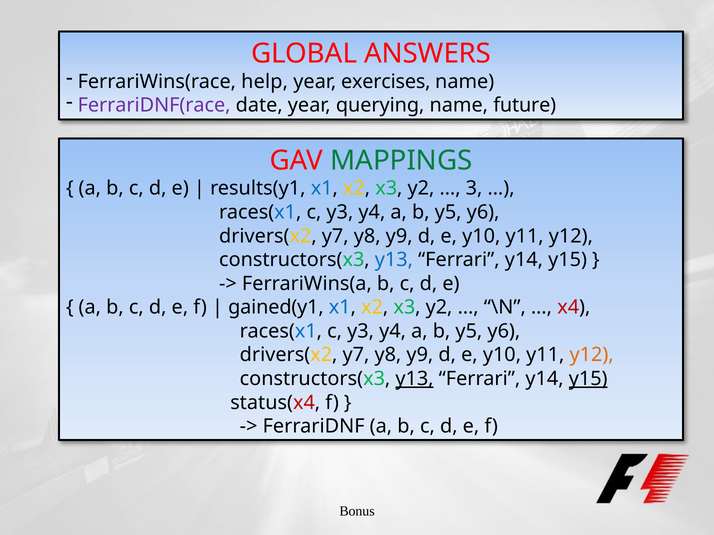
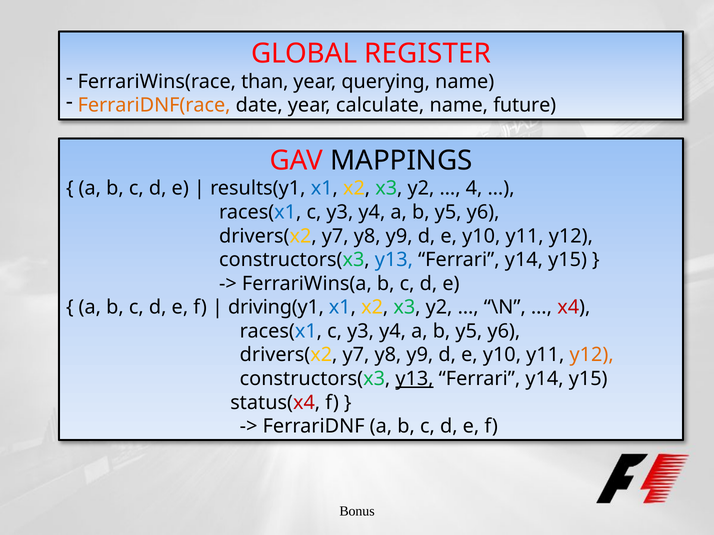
ANSWERS: ANSWERS -> REGISTER (428, 54)
help: help -> than (265, 82)
exercises: exercises -> querying (386, 82)
FerrariDNF(race colour: purple -> orange (154, 106)
querying: querying -> calculate (380, 106)
MAPPINGS colour: green -> black (401, 161)
3: 3 -> 4 (474, 189)
gained(y1: gained(y1 -> driving(y1 (276, 308)
y15 underline: present -> none (588, 379)
